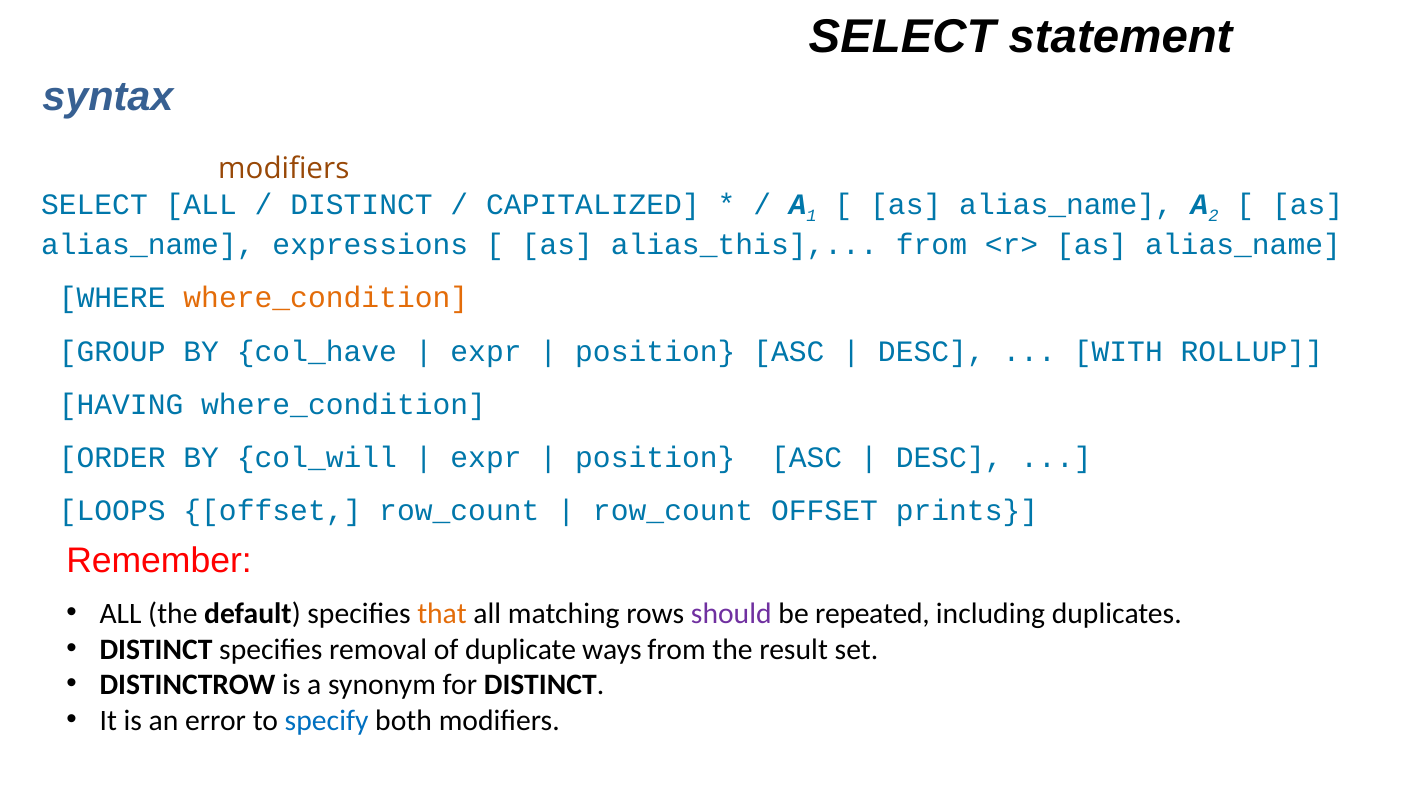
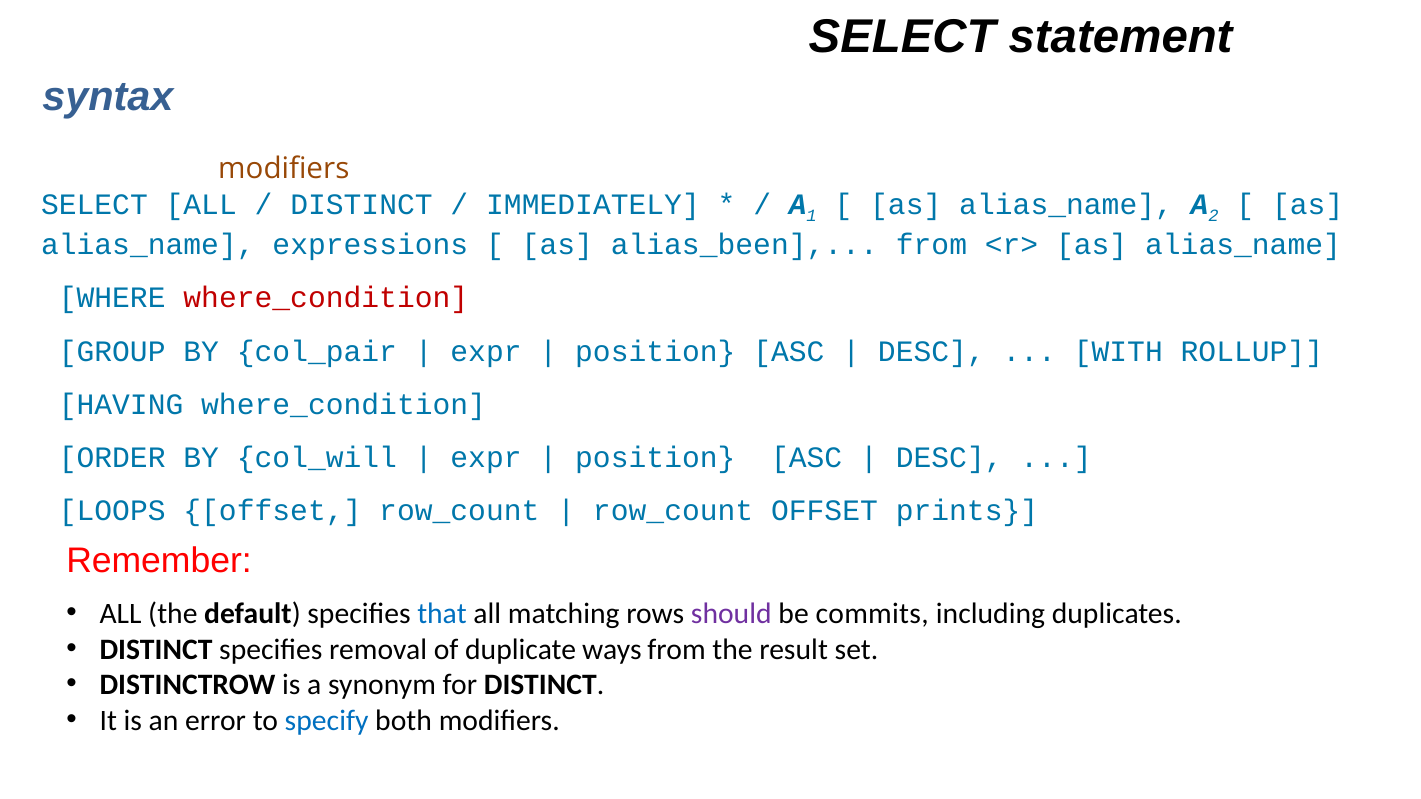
CAPITALIZED: CAPITALIZED -> IMMEDIATELY (593, 205)
alias_this: alias_this -> alias_been (744, 245)
where_condition colour: orange -> red (326, 298)
col_have: col_have -> col_pair (317, 352)
that colour: orange -> blue (442, 614)
repeated: repeated -> commits (872, 614)
